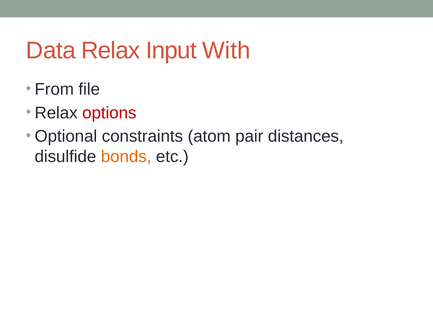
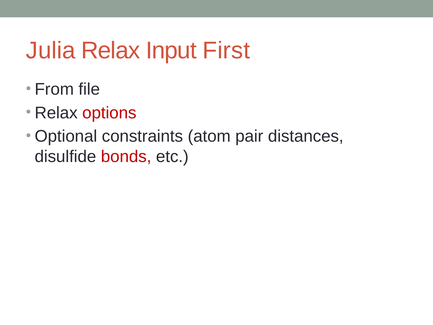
Data: Data -> Julia (51, 50)
With: With -> First (226, 50)
bonds colour: orange -> red (126, 156)
